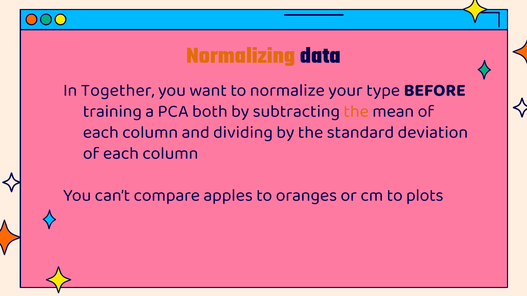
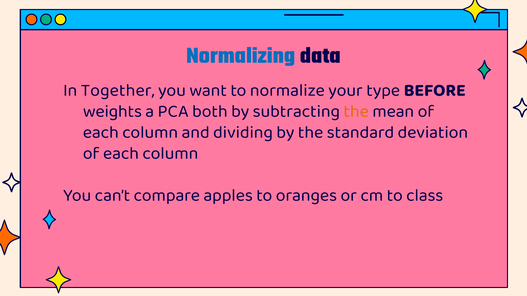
Normalizing colour: orange -> blue (241, 55)
training: training -> weights (112, 111)
plots: plots -> class (425, 195)
